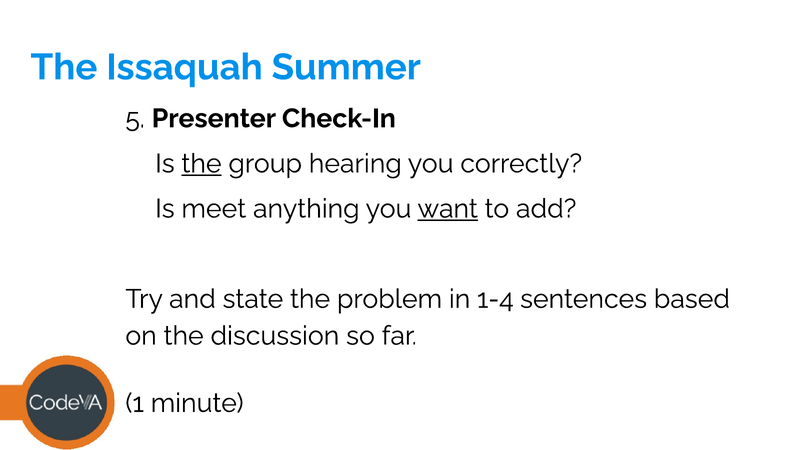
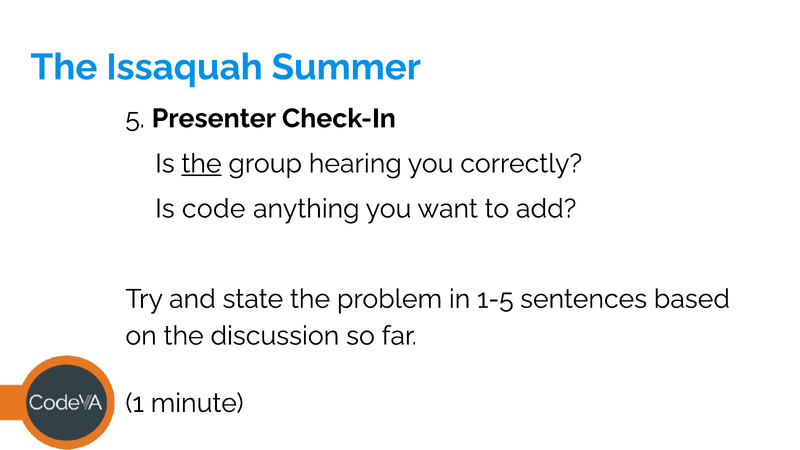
meet: meet -> code (214, 209)
want underline: present -> none (448, 209)
1-4: 1-4 -> 1-5 (495, 299)
